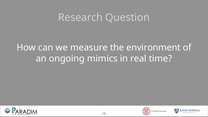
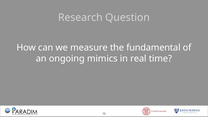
environment: environment -> fundamental (153, 48)
